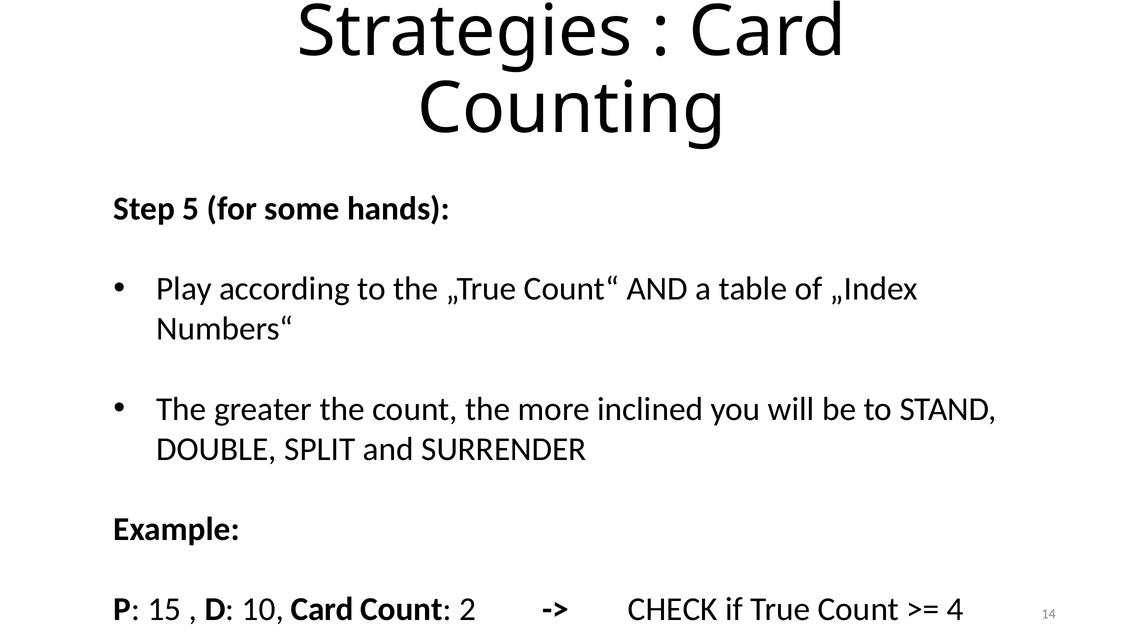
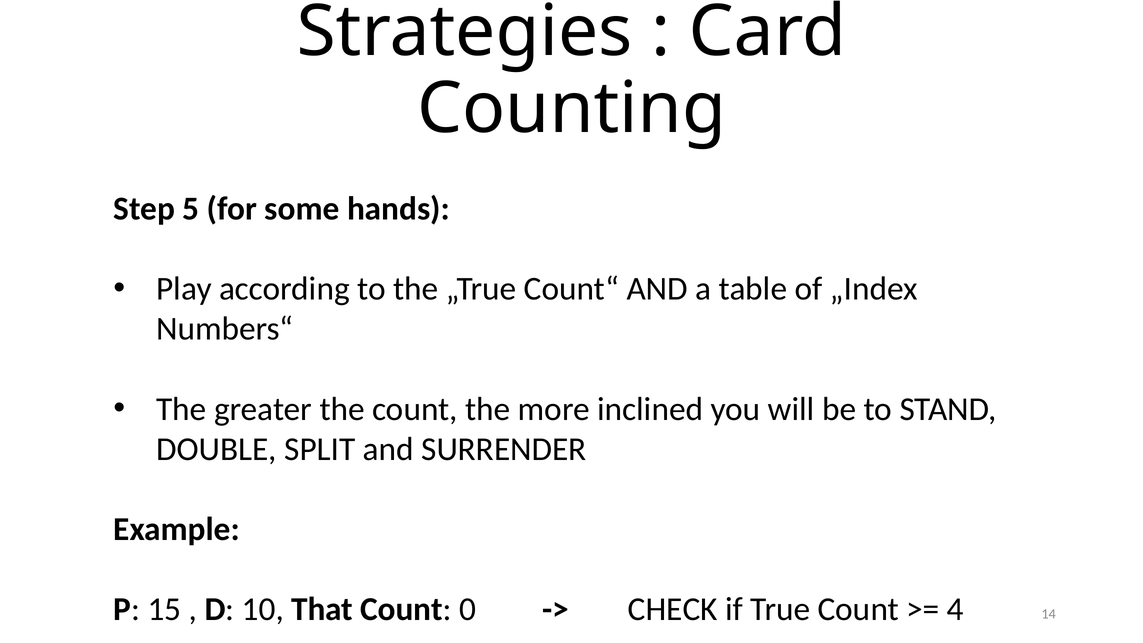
10 Card: Card -> That (322, 609)
2: 2 -> 0 (468, 609)
